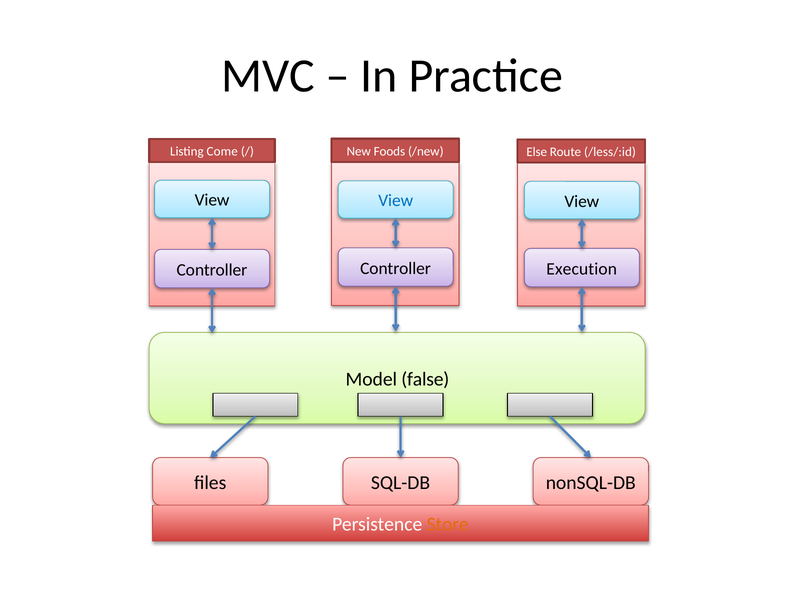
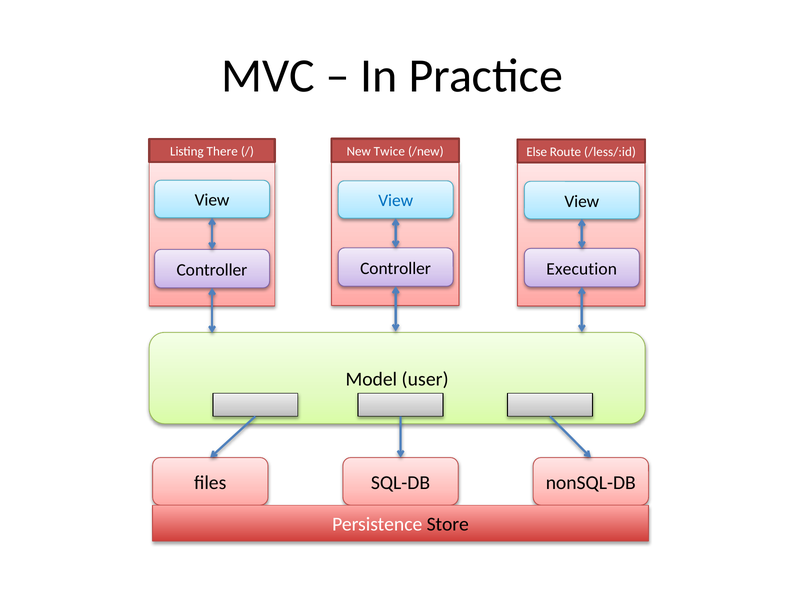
Come: Come -> There (222, 151)
Foods: Foods -> Twice (389, 151)
false: false -> user (425, 379)
Store colour: orange -> black (448, 524)
